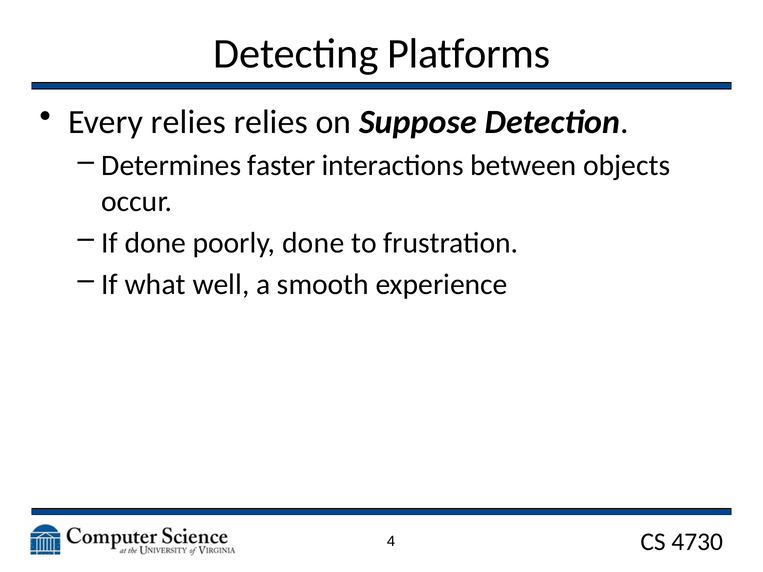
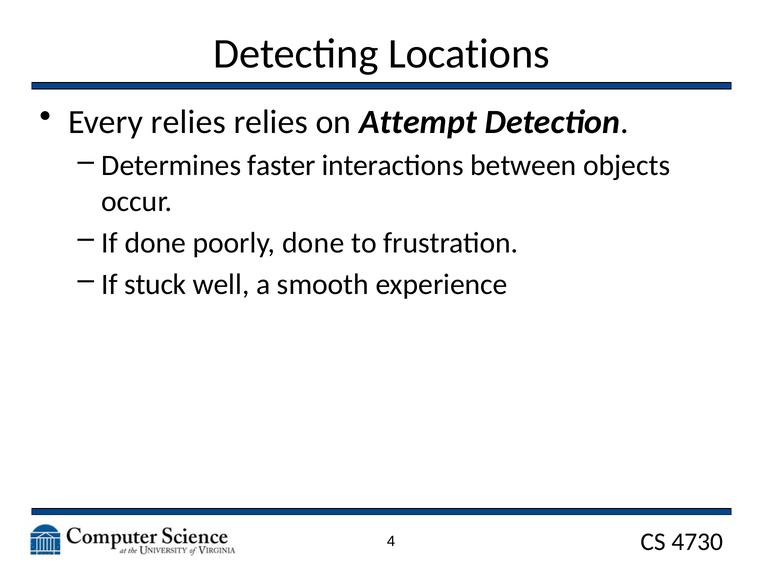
Platforms: Platforms -> Locations (469, 54)
Suppose: Suppose -> Attempt (418, 122)
what: what -> stuck (155, 285)
